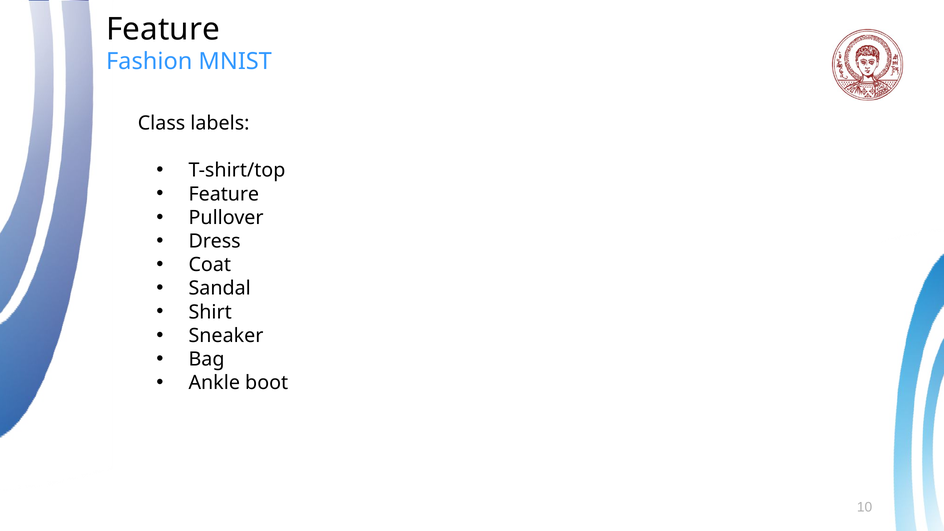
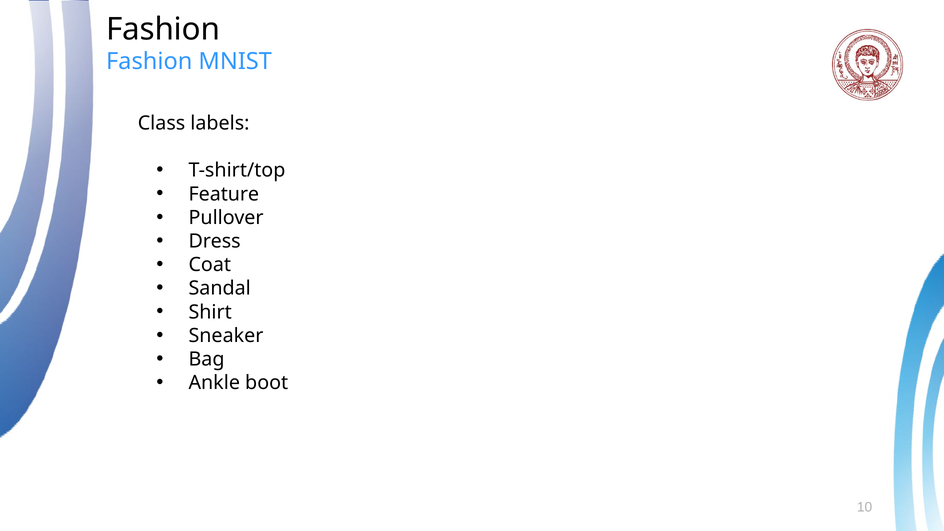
Feature: Feature -> Fashion (163, 29)
